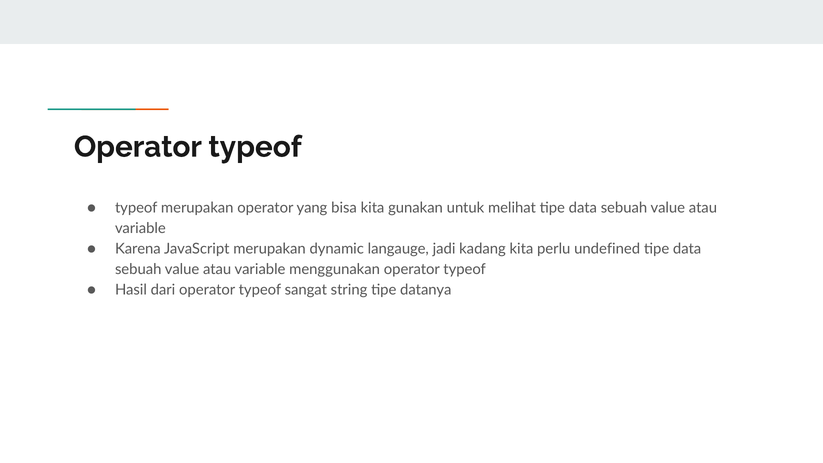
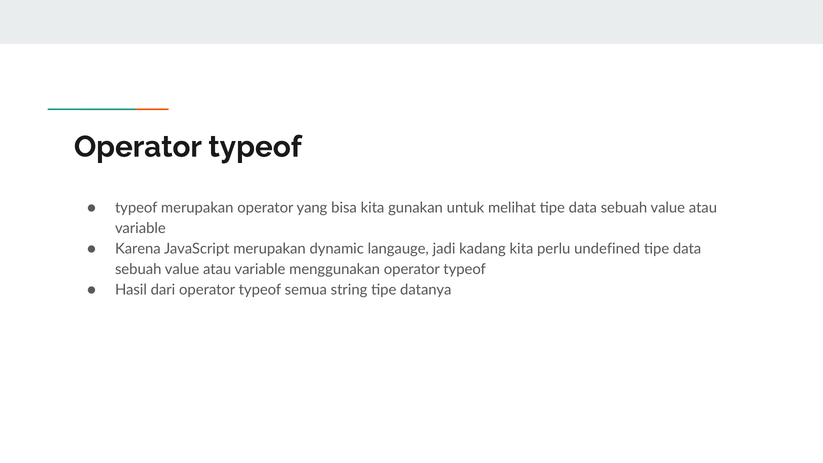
sangat: sangat -> semua (306, 290)
